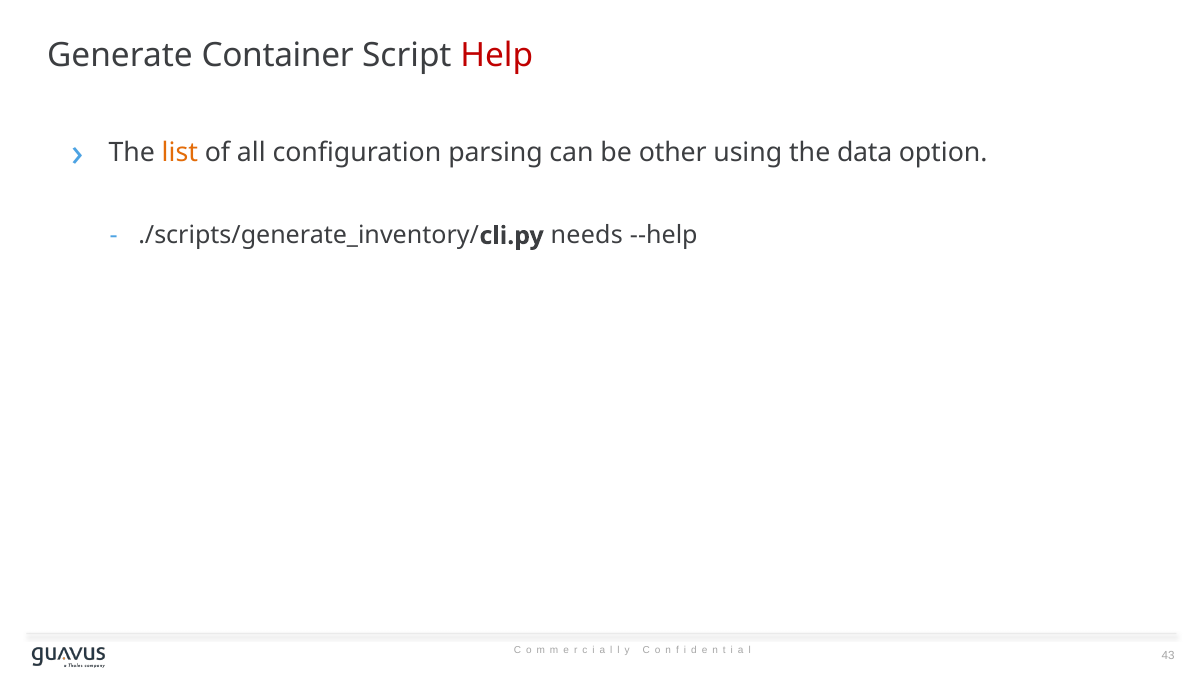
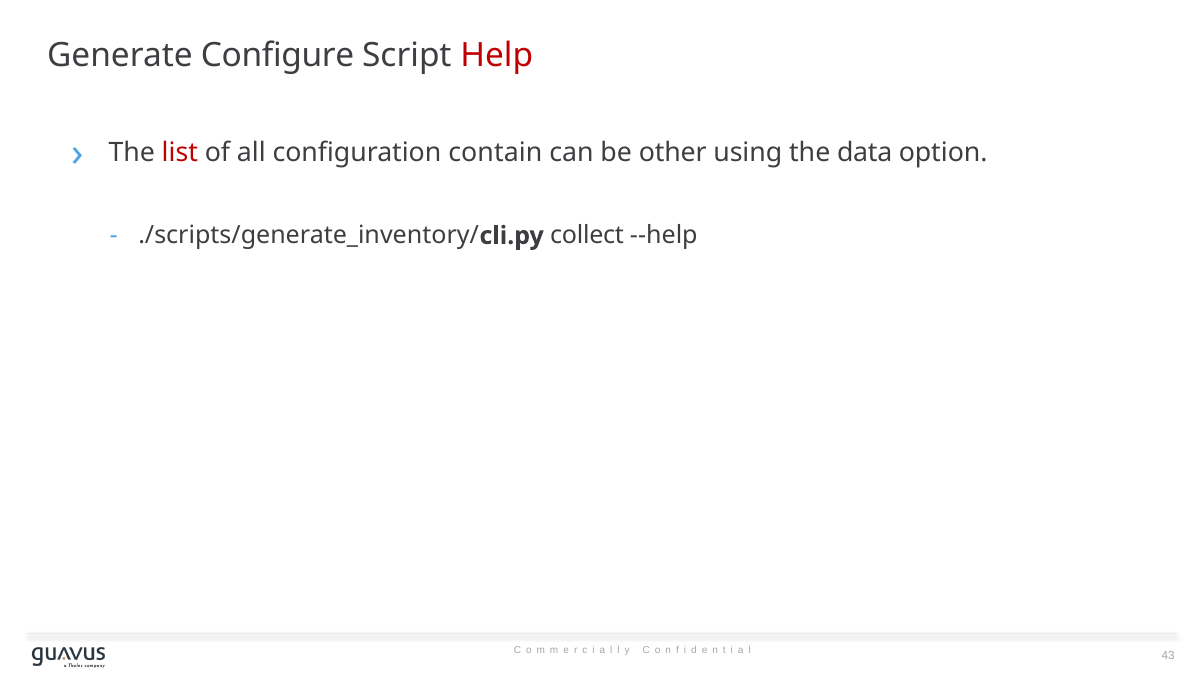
Container: Container -> Configure (278, 56)
list colour: orange -> red (180, 153)
parsing: parsing -> contain (495, 153)
needs: needs -> collect (587, 236)
